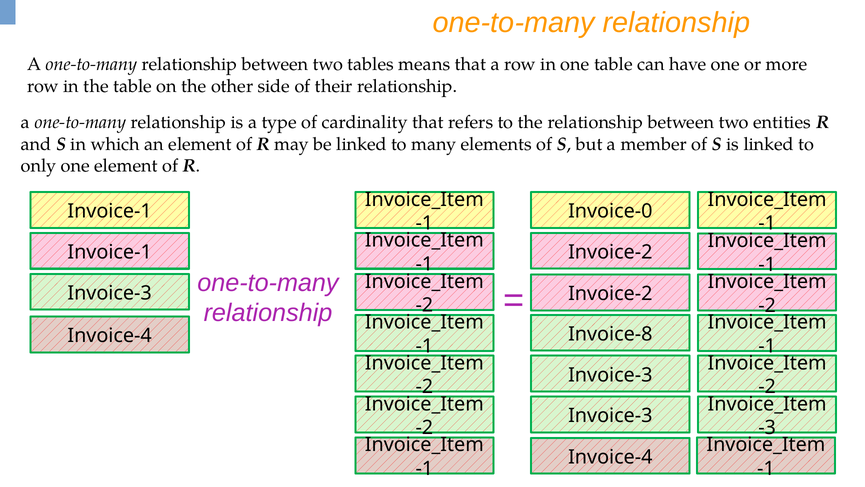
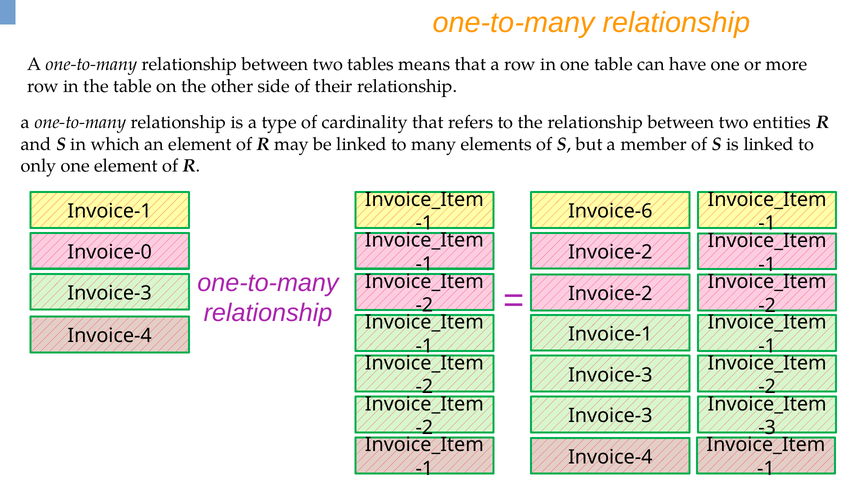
Invoice-0: Invoice-0 -> Invoice-6 (610, 211)
Invoice-1: Invoice-1 -> Invoice-0 (110, 252)
Invoice-8: Invoice-8 -> Invoice-1 (610, 334)
